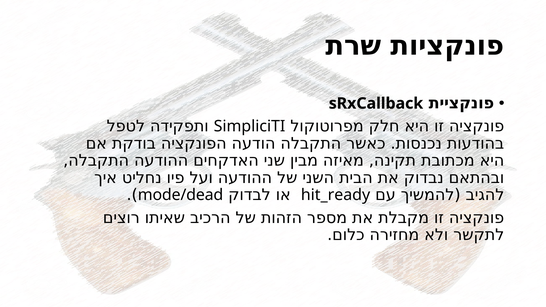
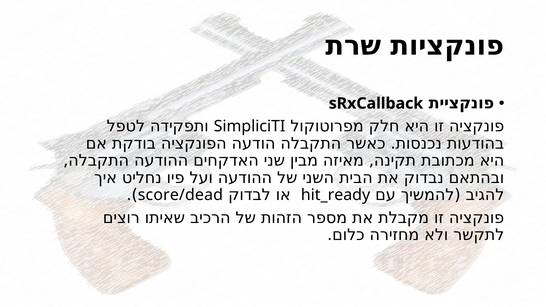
mode/dead: mode/dead -> score/dead (180, 195)
